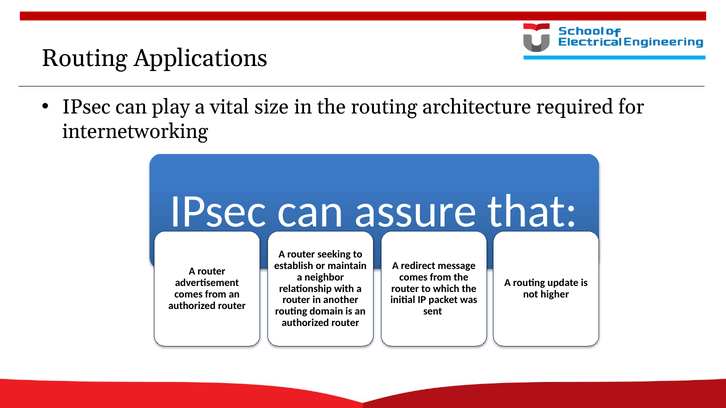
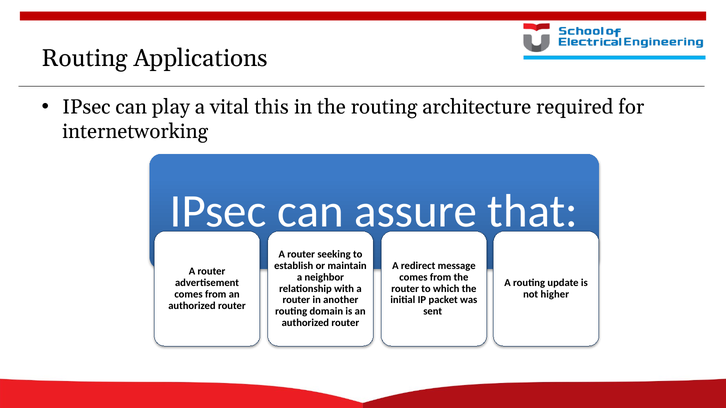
size: size -> this (272, 107)
